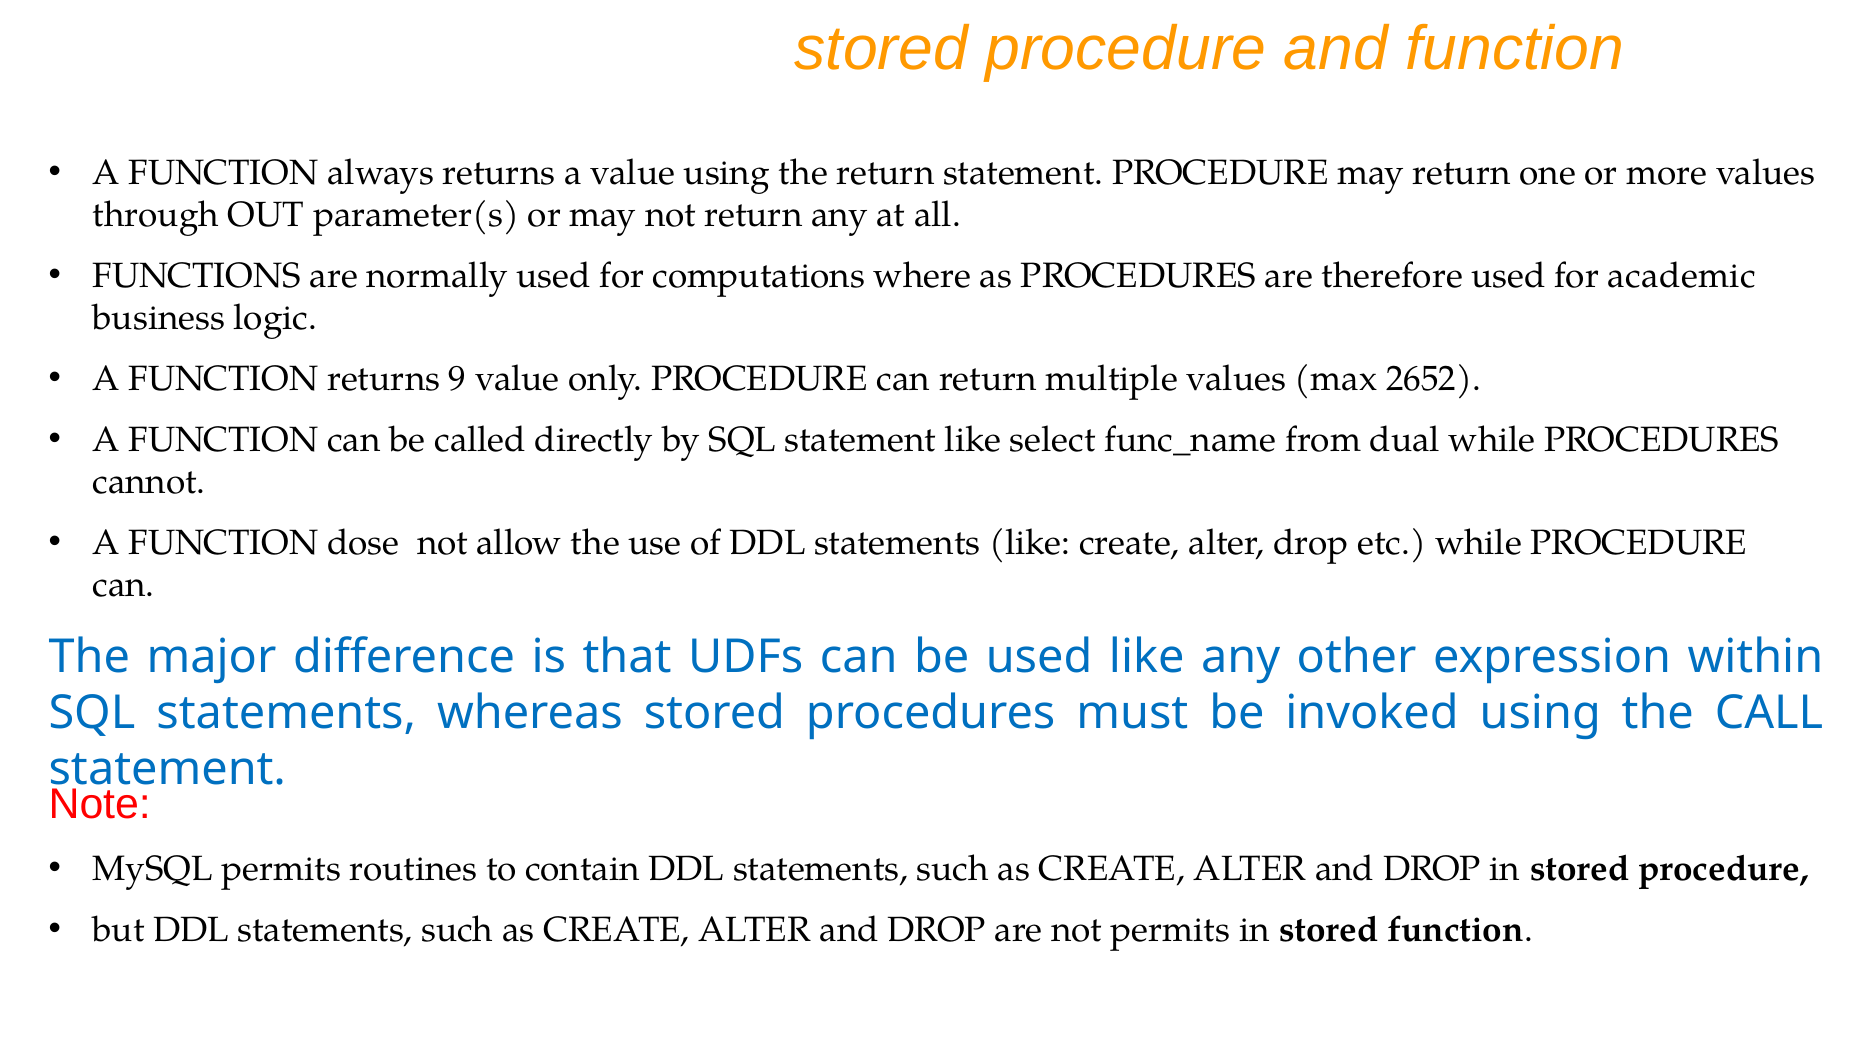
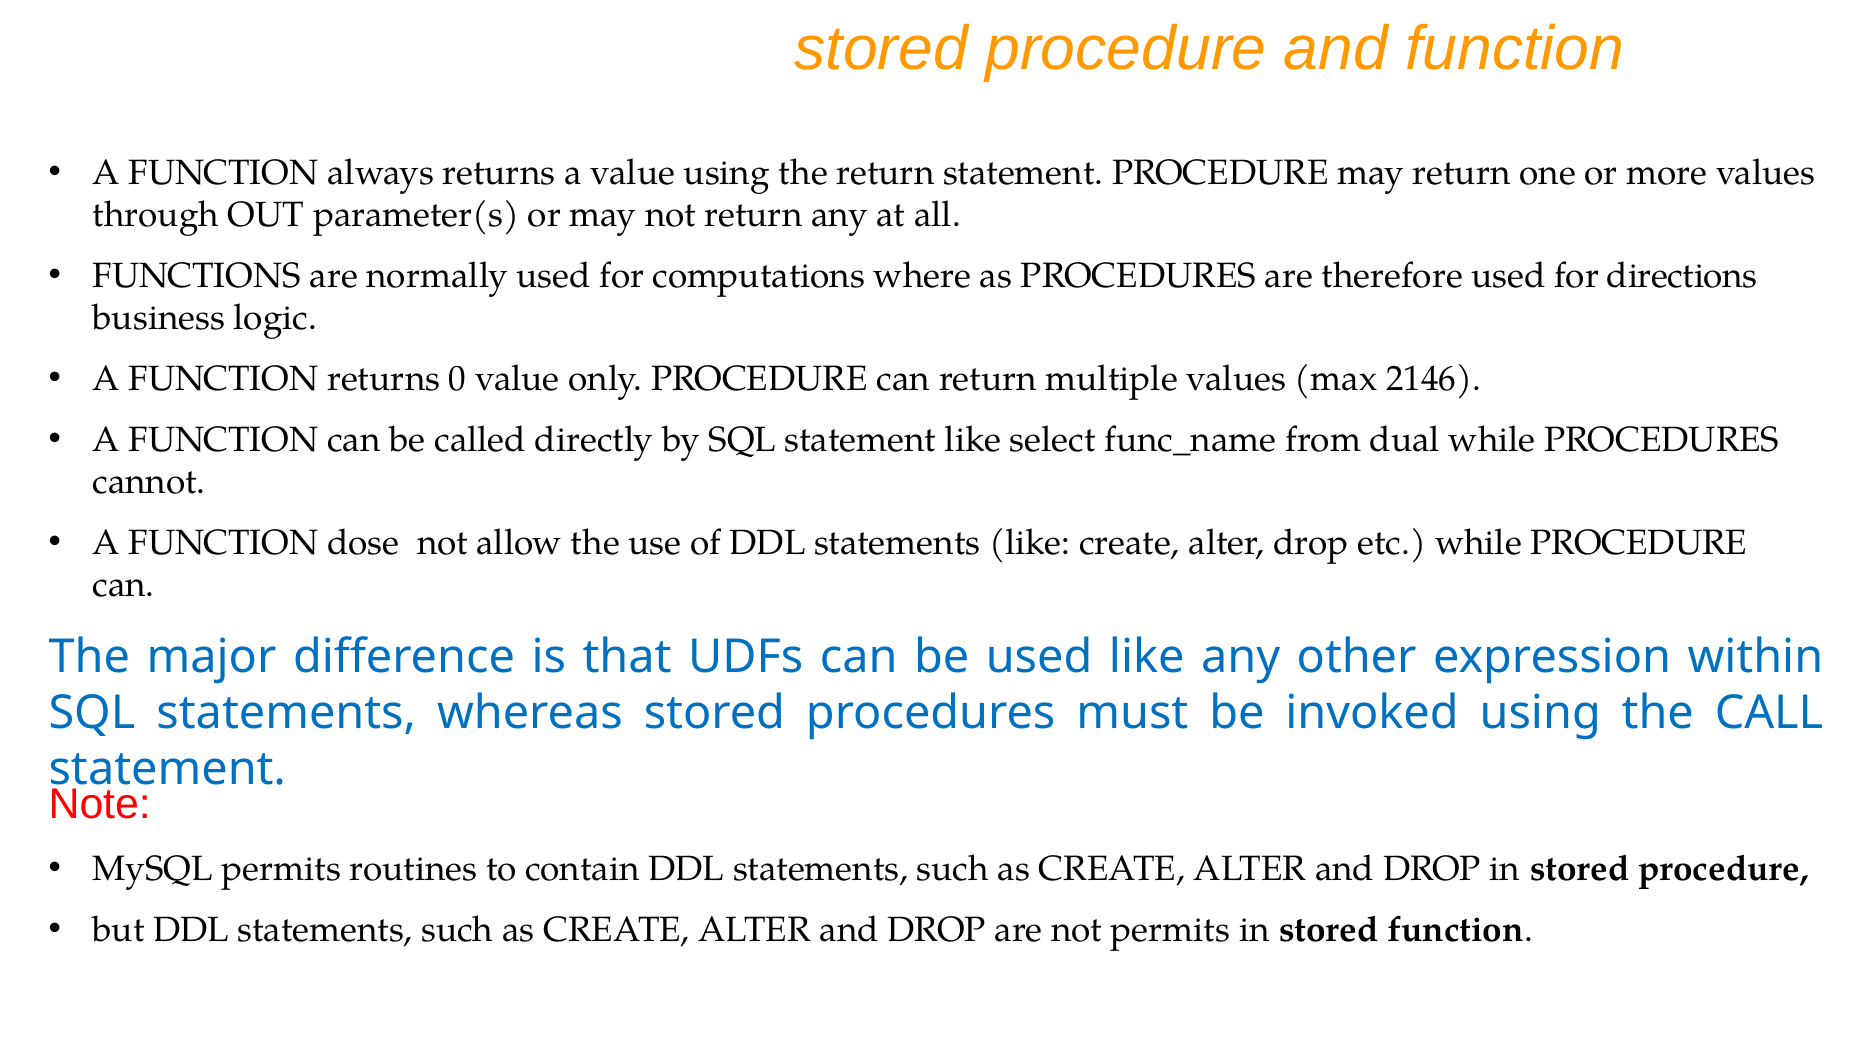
academic: academic -> directions (1682, 276)
9: 9 -> 0 (458, 379)
2652: 2652 -> 2146 (1434, 379)
